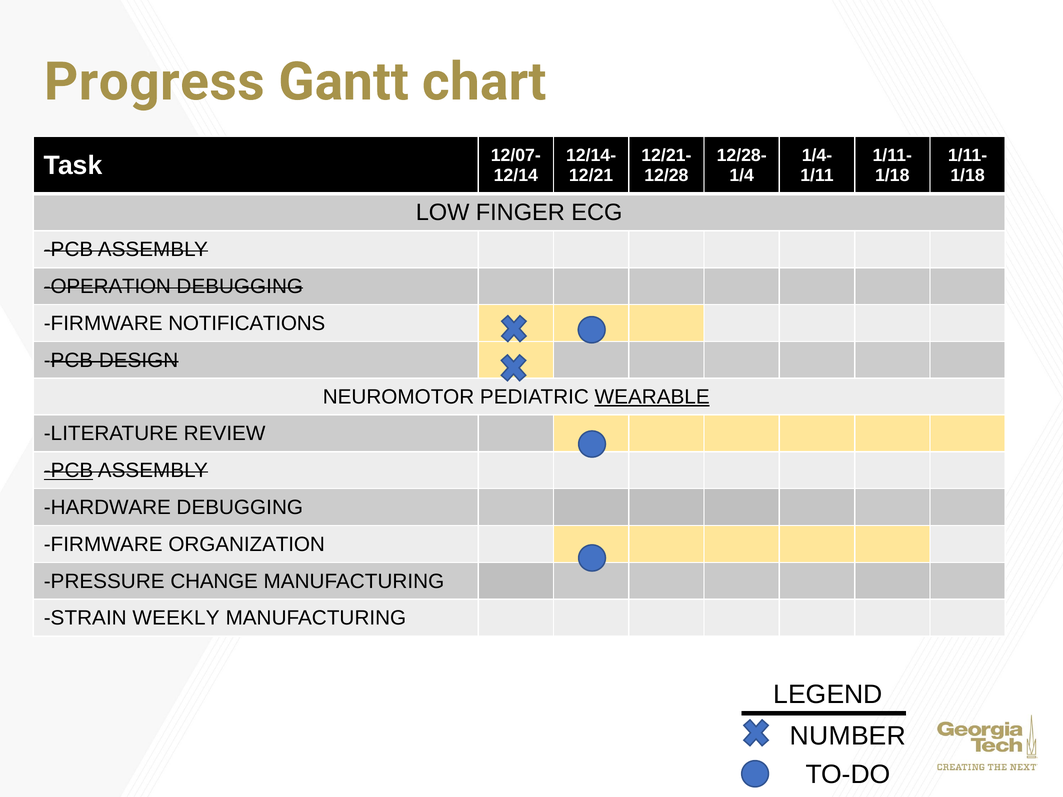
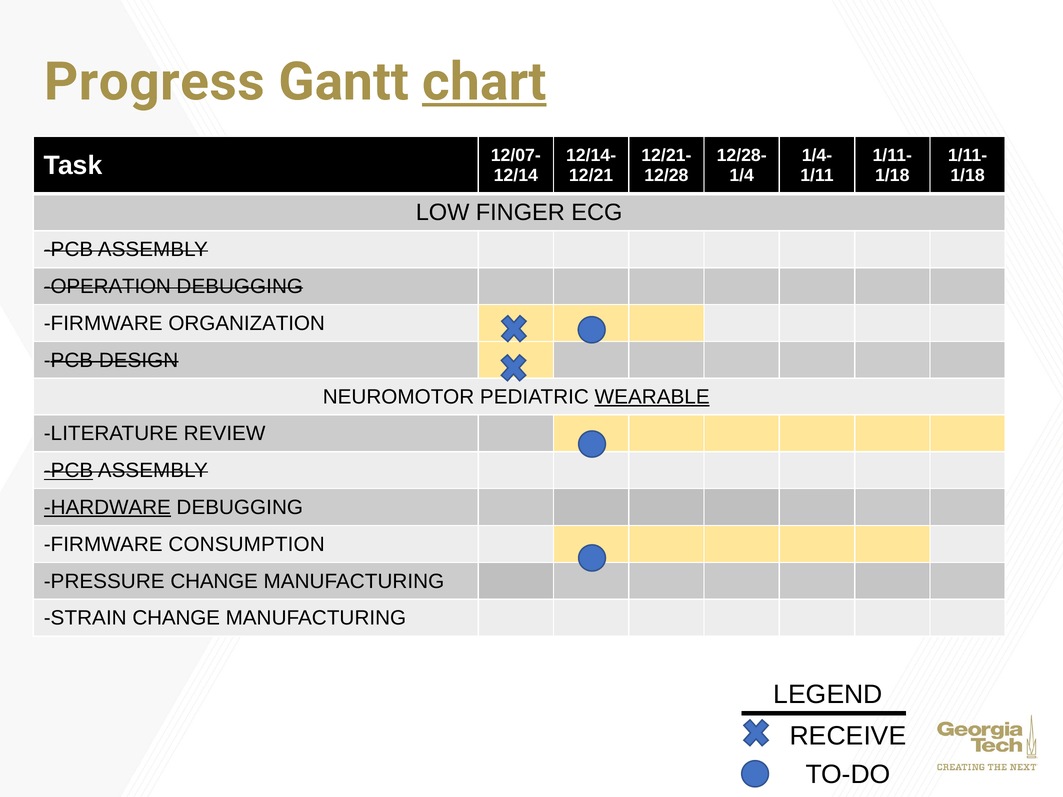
chart underline: none -> present (484, 82)
NOTIFICATIONS: NOTIFICATIONS -> ORGANIZATION (247, 323)
HARDWARE underline: none -> present (107, 508)
ORGANIZATION: ORGANIZATION -> CONSUMPTION (247, 544)
STRAIN WEEKLY: WEEKLY -> CHANGE (176, 618)
NUMBER: NUMBER -> RECEIVE (848, 736)
